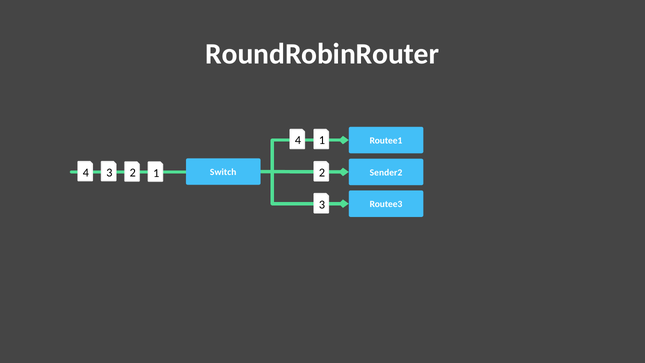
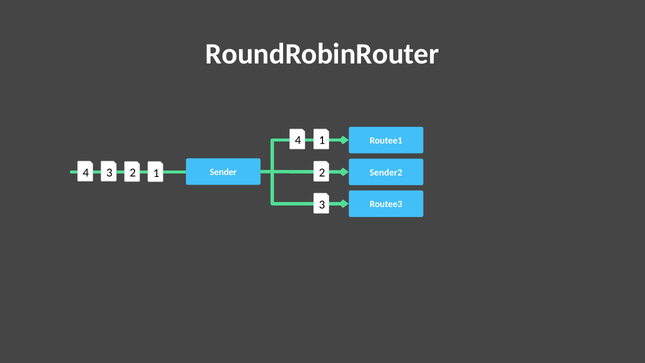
Switch: Switch -> Sender (223, 172)
